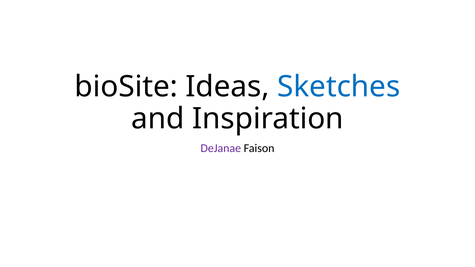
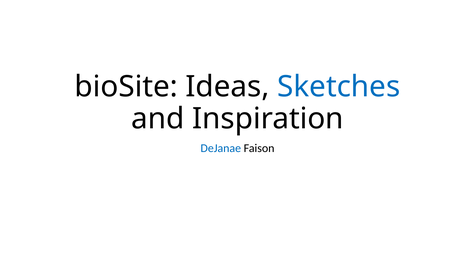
DeJanae colour: purple -> blue (221, 148)
